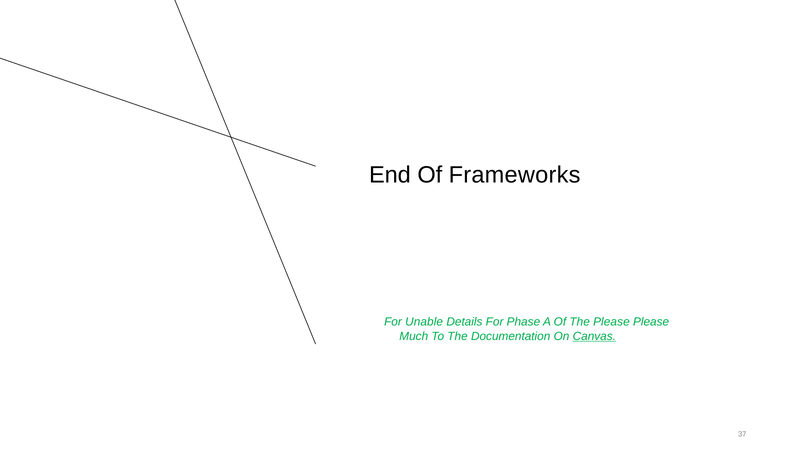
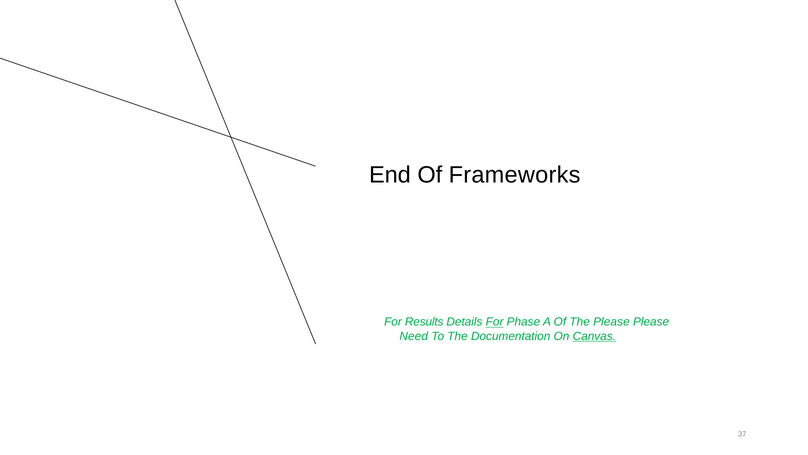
Unable: Unable -> Results (424, 322)
For underline: none -> present (495, 322)
Much: Much -> Need (414, 336)
